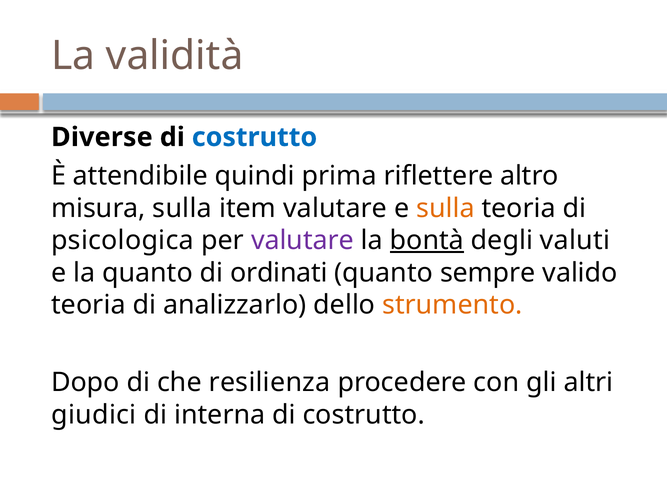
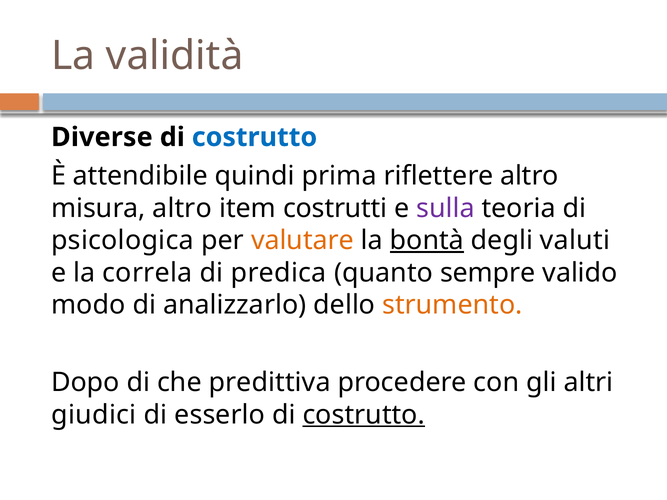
misura sulla: sulla -> altro (182, 208)
item valutare: valutare -> costrutti (335, 208)
sulla colour: orange -> purple (445, 208)
valutare colour: purple -> orange (302, 241)
la quanto: quanto -> correla (147, 273)
ordinati: ordinati -> predica (279, 273)
teoria: teoria -> modo (88, 305)
resilienza: resilienza -> predittiva (270, 383)
interna: interna -> esserlo (220, 415)
costrutto underline: none -> present (364, 415)
